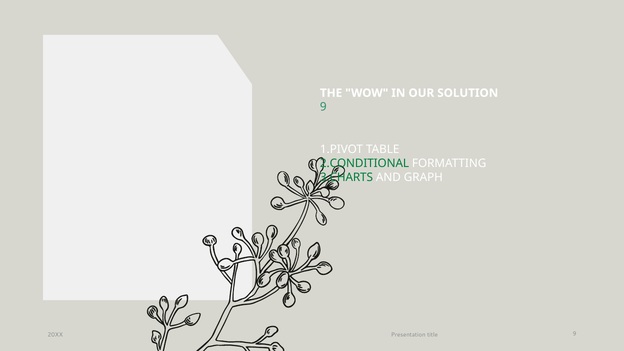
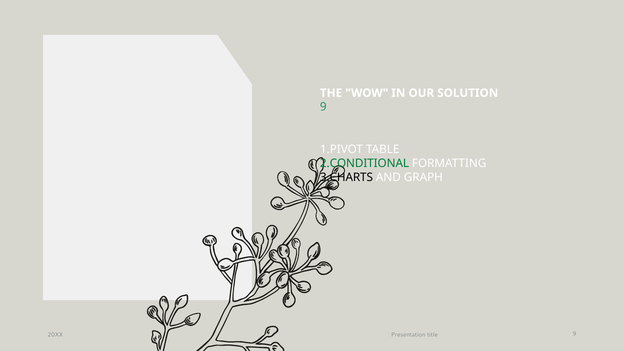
3.CHARTS colour: green -> black (346, 177)
